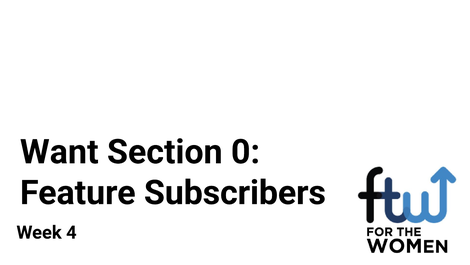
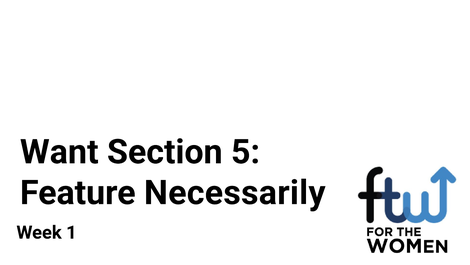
0: 0 -> 5 (246, 152)
Subscribers: Subscribers -> Necessarily (235, 192)
4: 4 -> 1 (71, 232)
